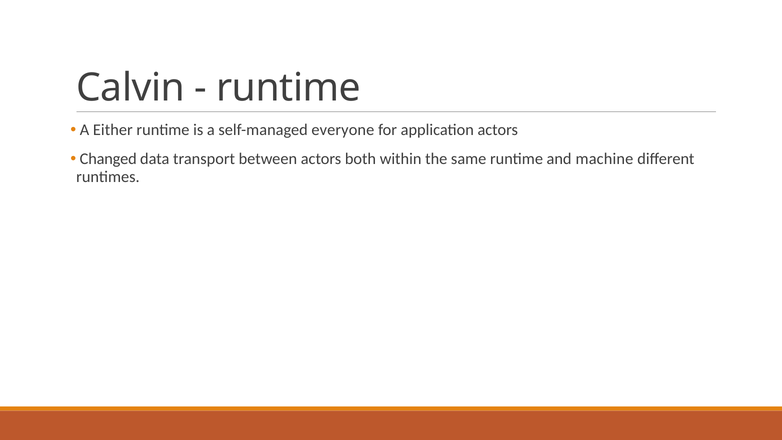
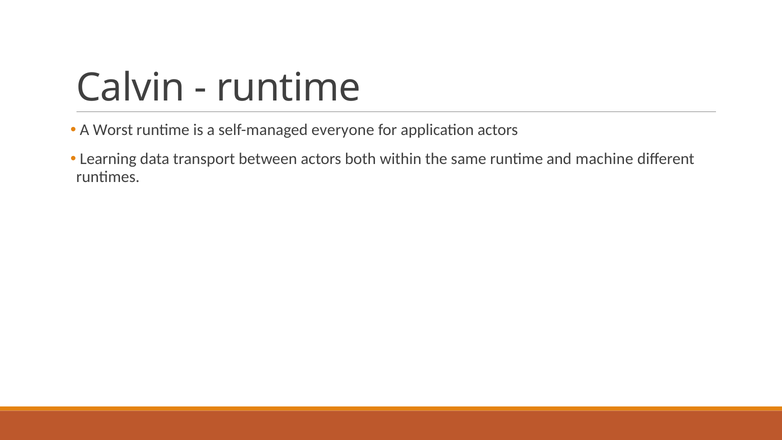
Either: Either -> Worst (113, 130)
Changed: Changed -> Learning (108, 159)
